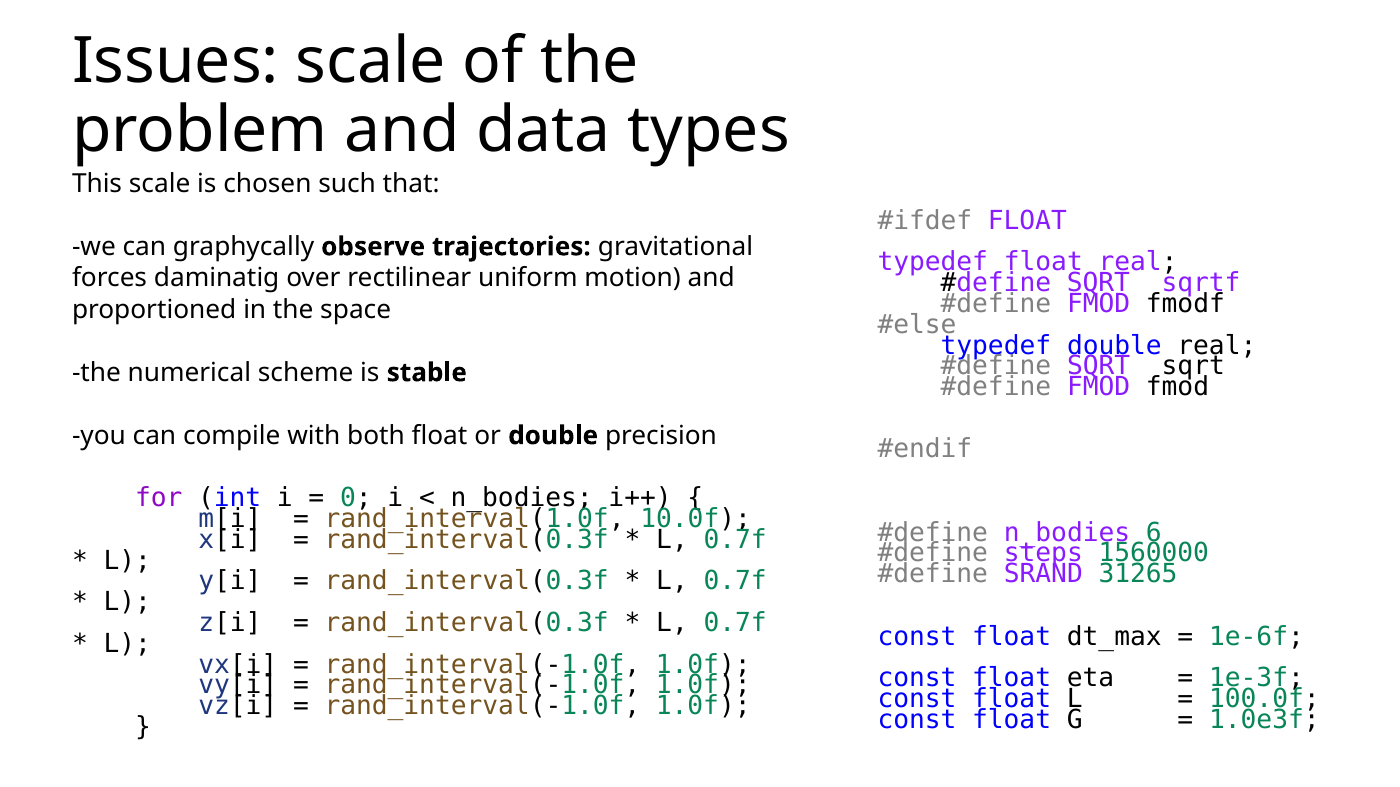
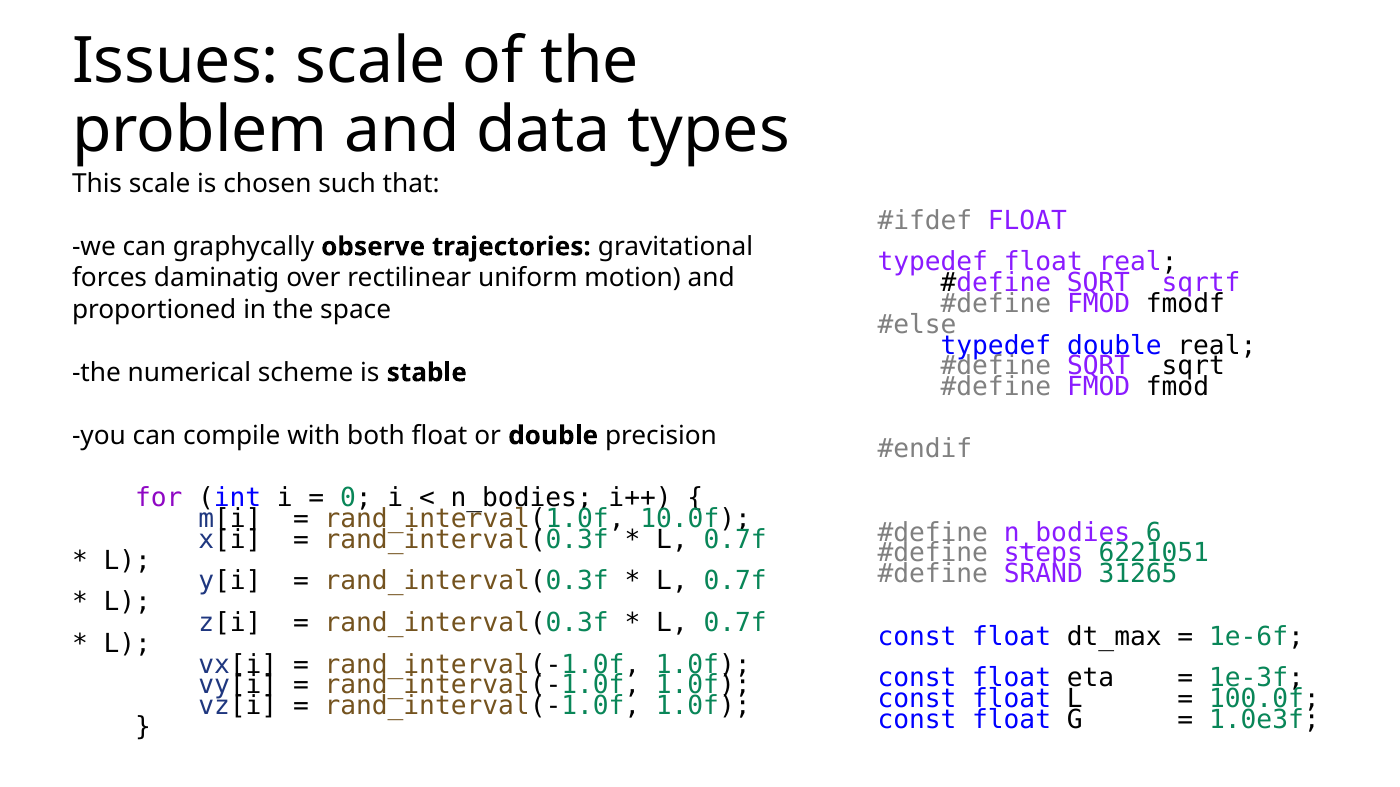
1560000: 1560000 -> 6221051 (1154, 554)
